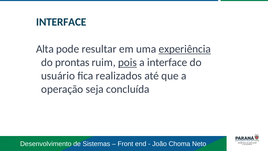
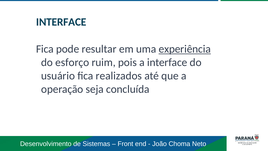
Alta: Alta -> Fica (45, 49)
prontas: prontas -> esforço (72, 62)
pois underline: present -> none (127, 62)
